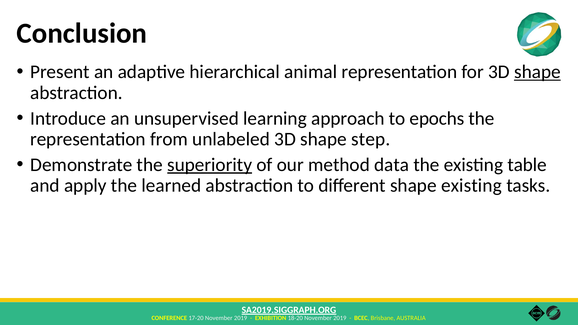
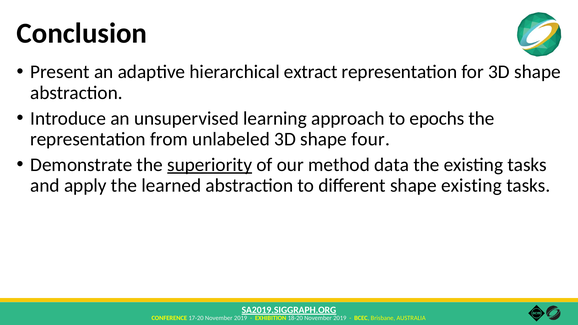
animal: animal -> extract (311, 72)
shape underline: present -> none (537, 72)
step: step -> four (371, 139)
the existing table: table -> tasks (527, 165)
